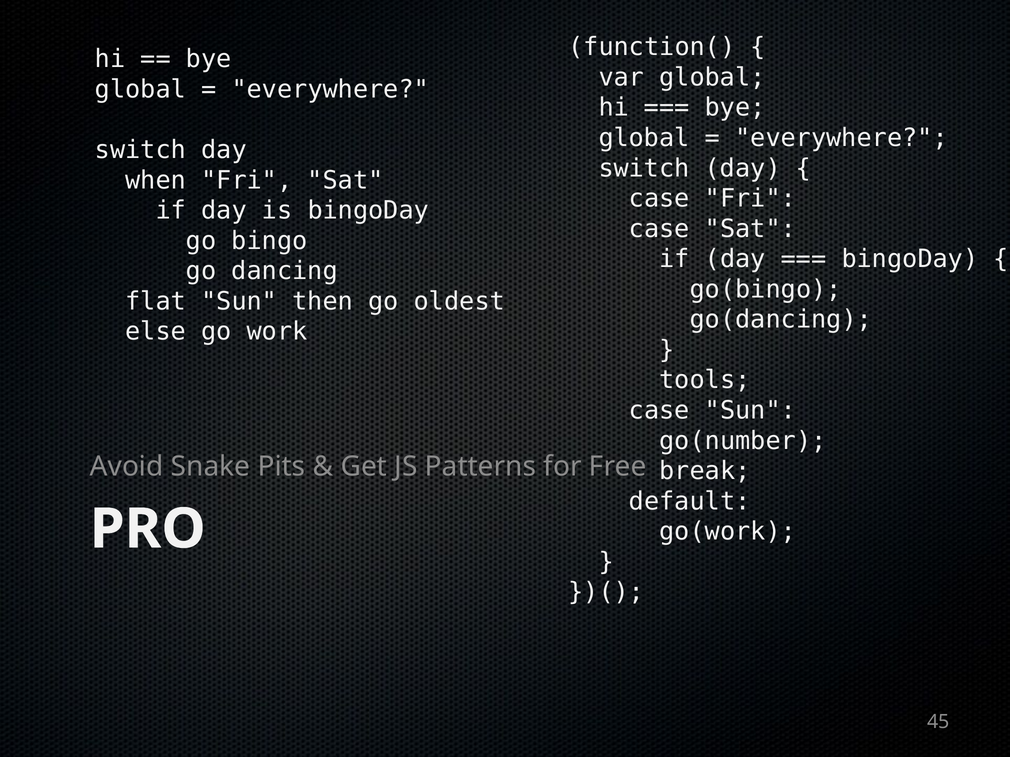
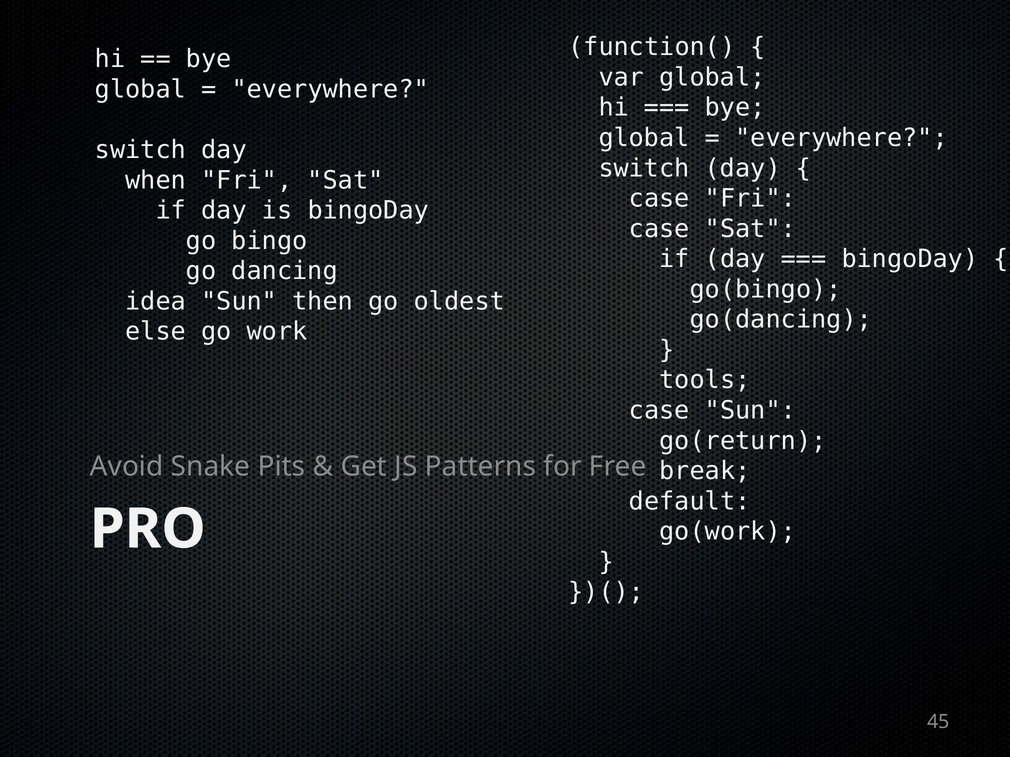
flat: flat -> idea (156, 302)
go(number: go(number -> go(return (743, 441)
